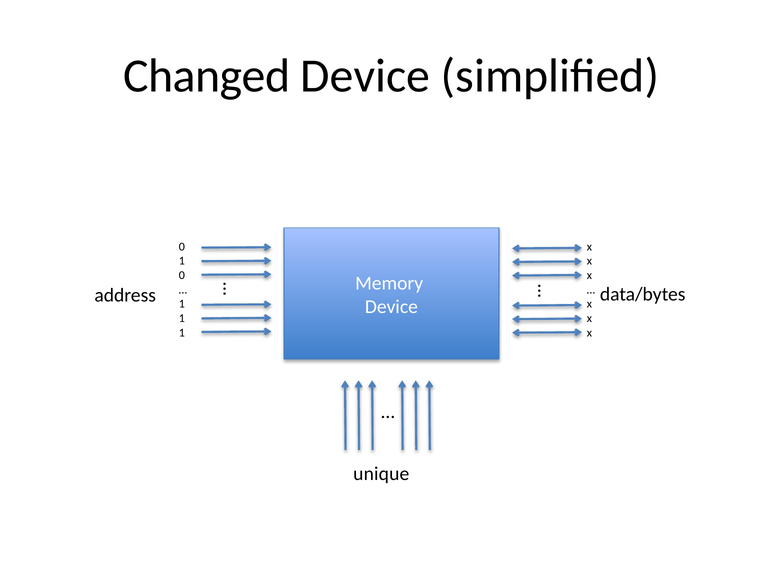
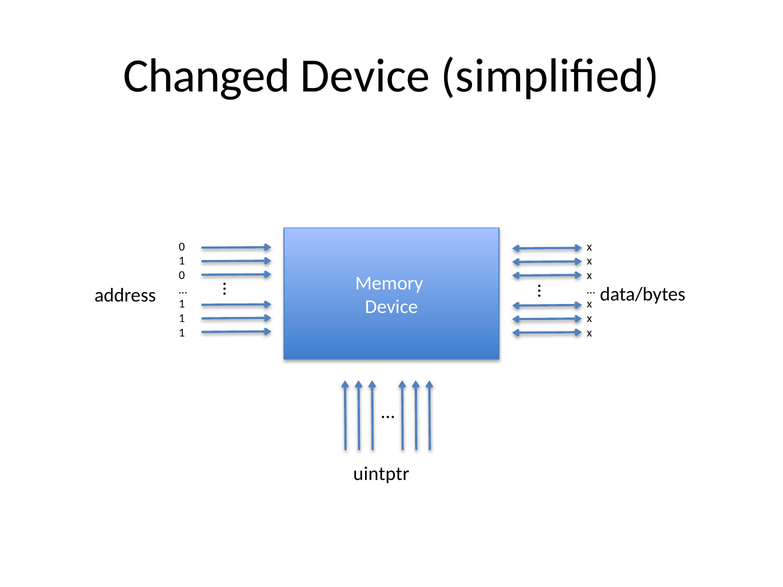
unique: unique -> uintptr (381, 474)
